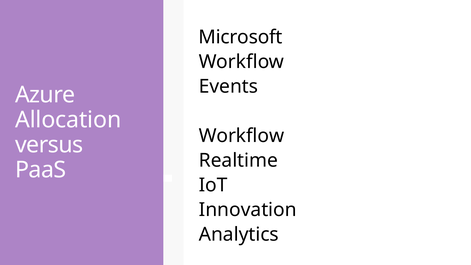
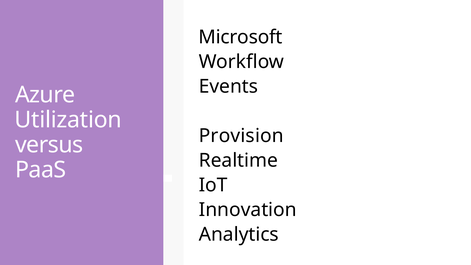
Allocation: Allocation -> Utilization (68, 120)
Workflow: Workflow -> Provision (241, 136)
